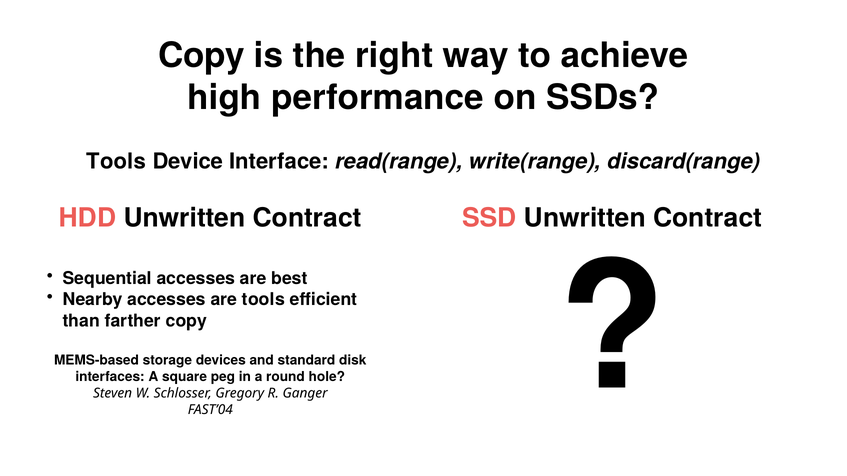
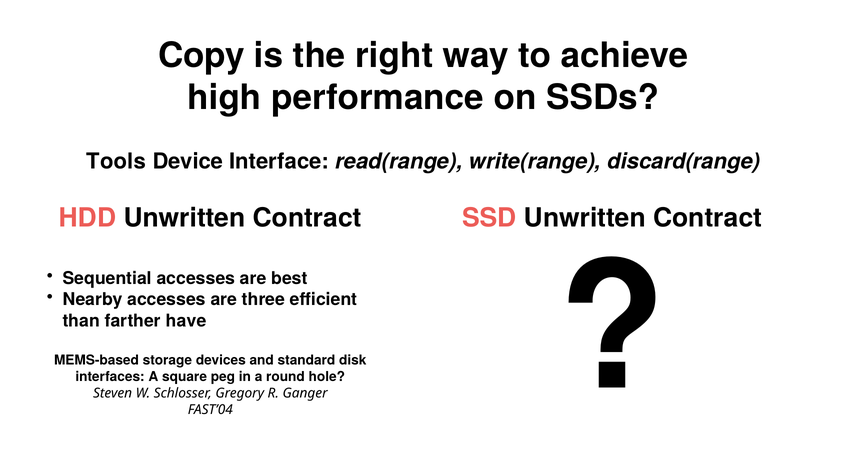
are tools: tools -> three (264, 300)
farther copy: copy -> have (186, 321)
